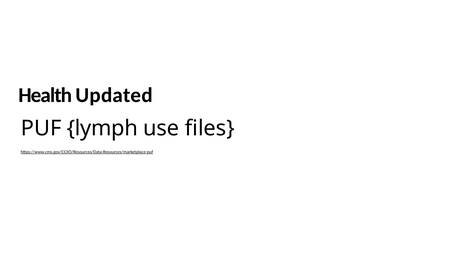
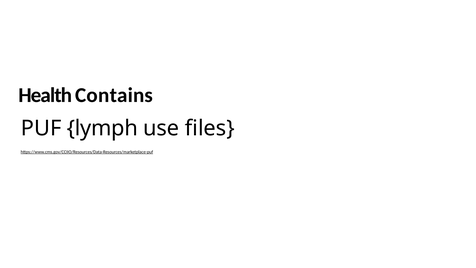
Updated: Updated -> Contains (114, 95)
